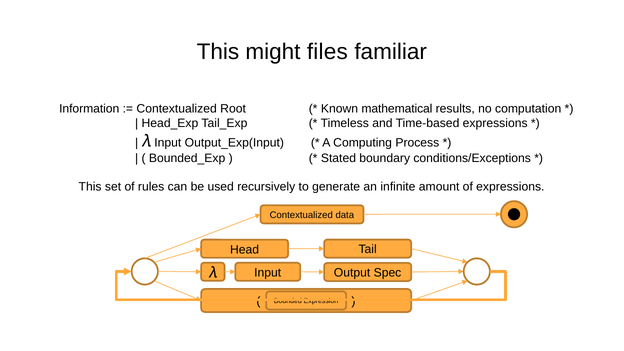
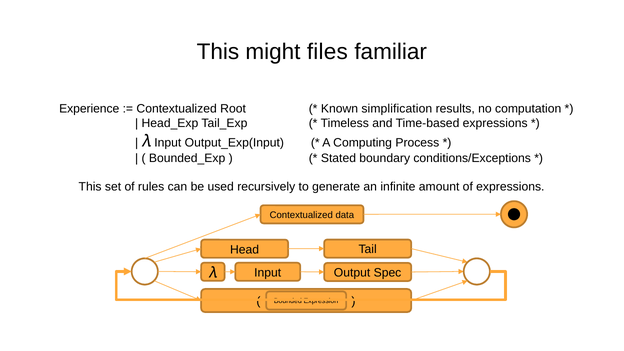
Information: Information -> Experience (89, 109)
mathematical: mathematical -> simplification (397, 109)
